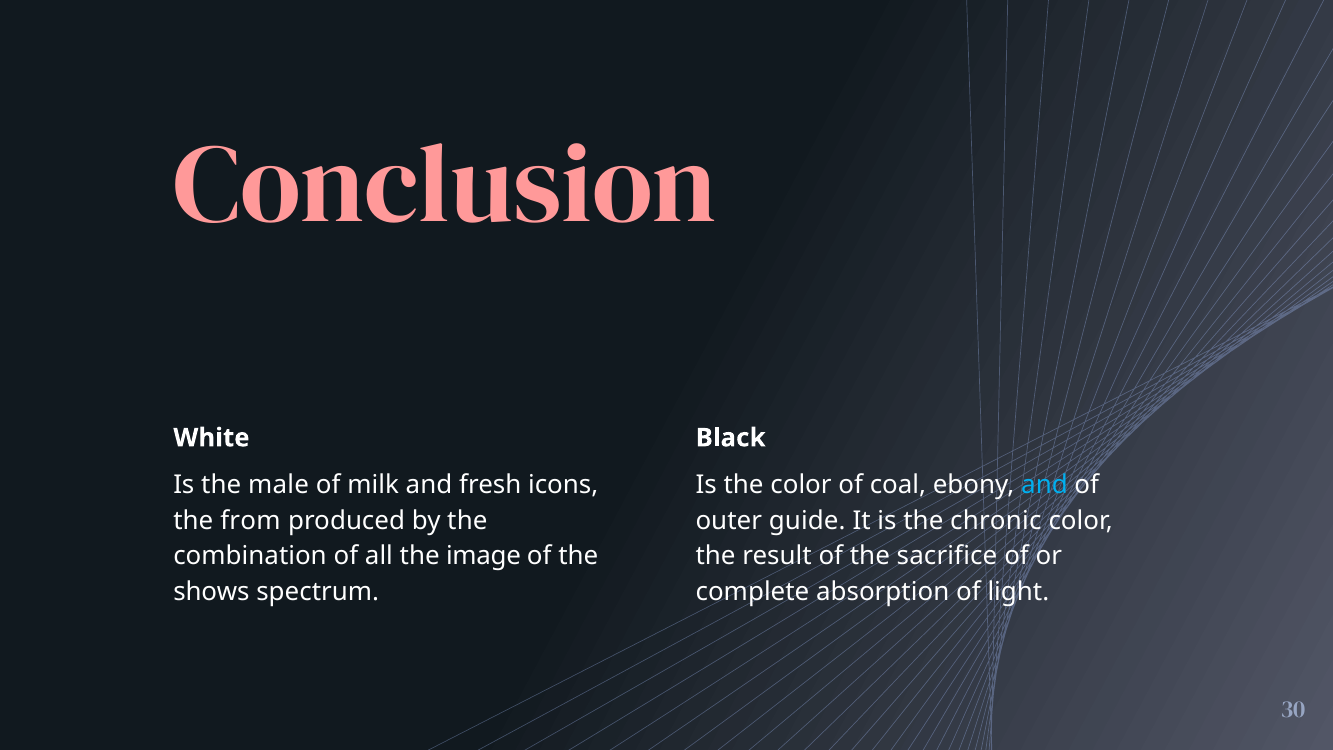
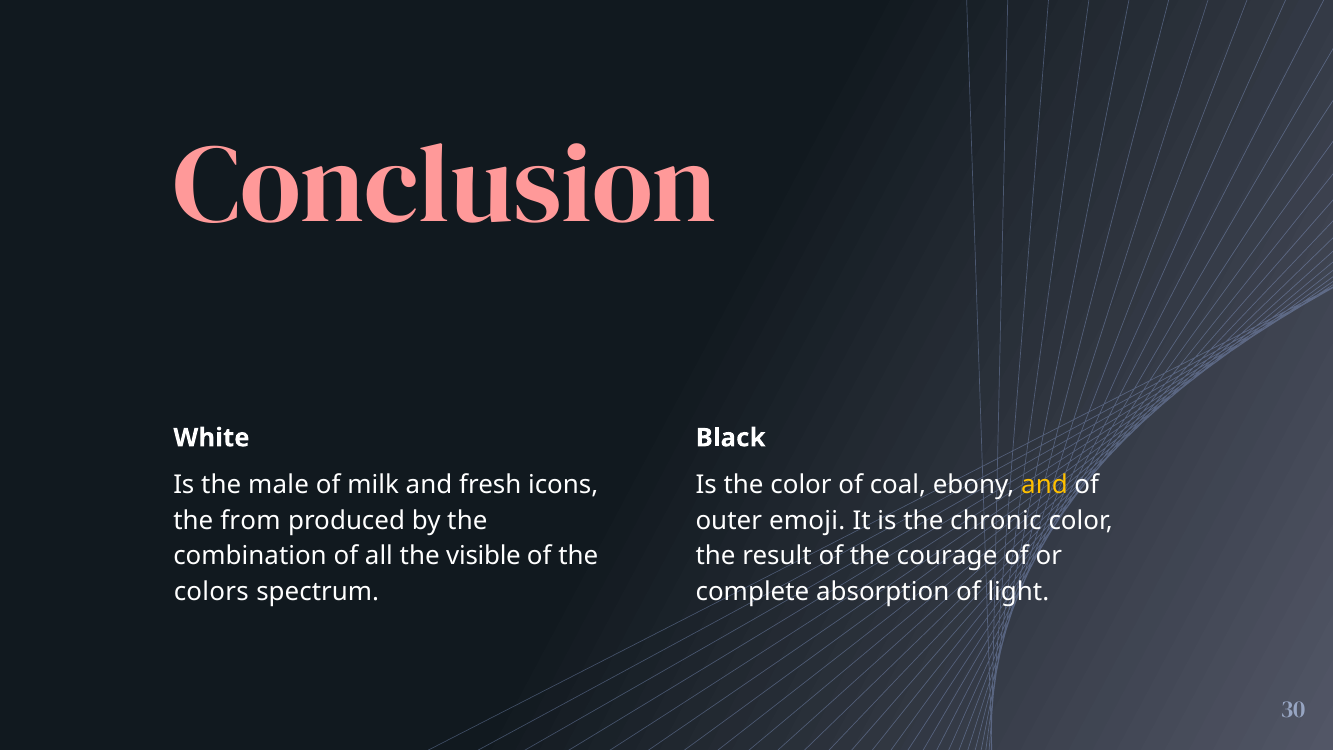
and colour: light blue -> yellow (1044, 485)
guide: guide -> emoji (807, 520)
image: image -> visible (484, 556)
sacrifice: sacrifice -> courage (947, 556)
shows: shows -> colors (211, 592)
